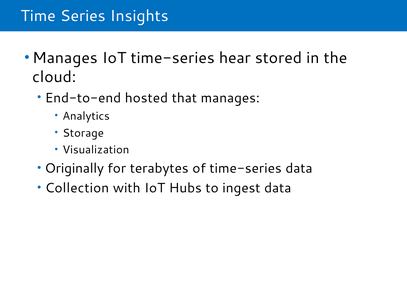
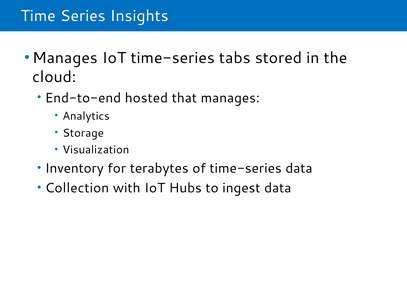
hear: hear -> tabs (235, 58)
Originally: Originally -> Inventory (74, 169)
